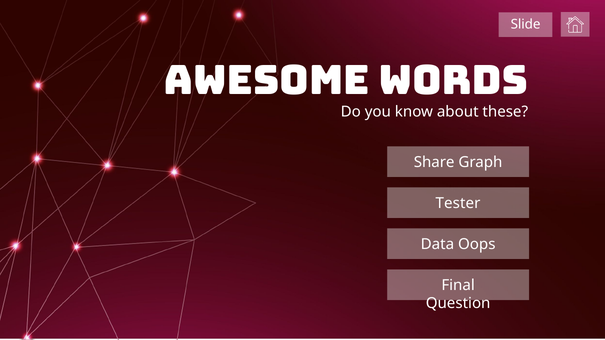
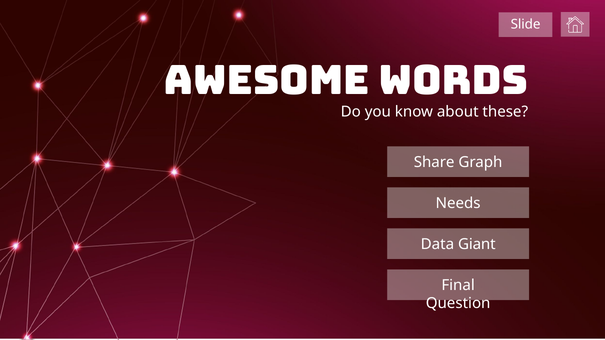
Tester: Tester -> Needs (458, 203)
Oops: Oops -> Giant (477, 244)
